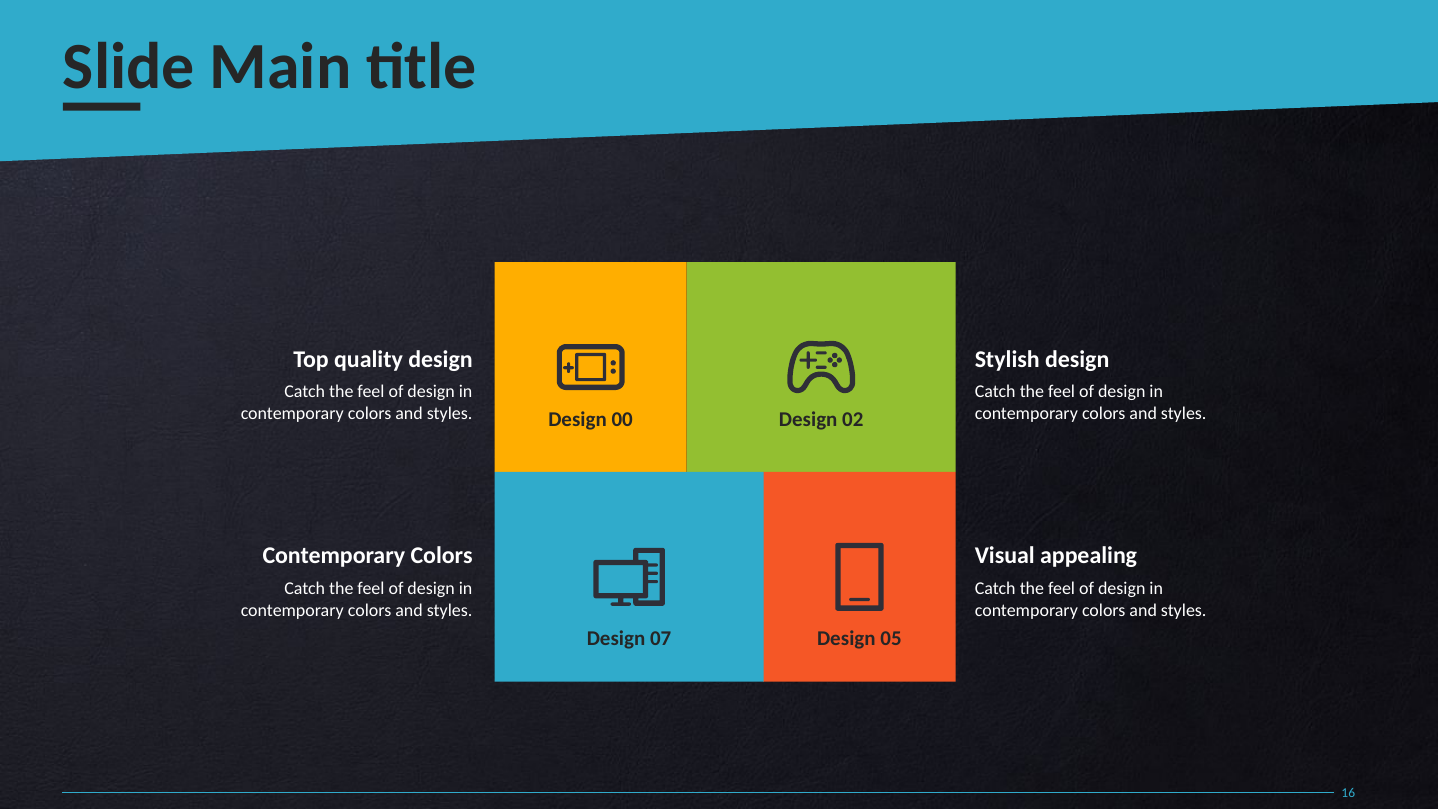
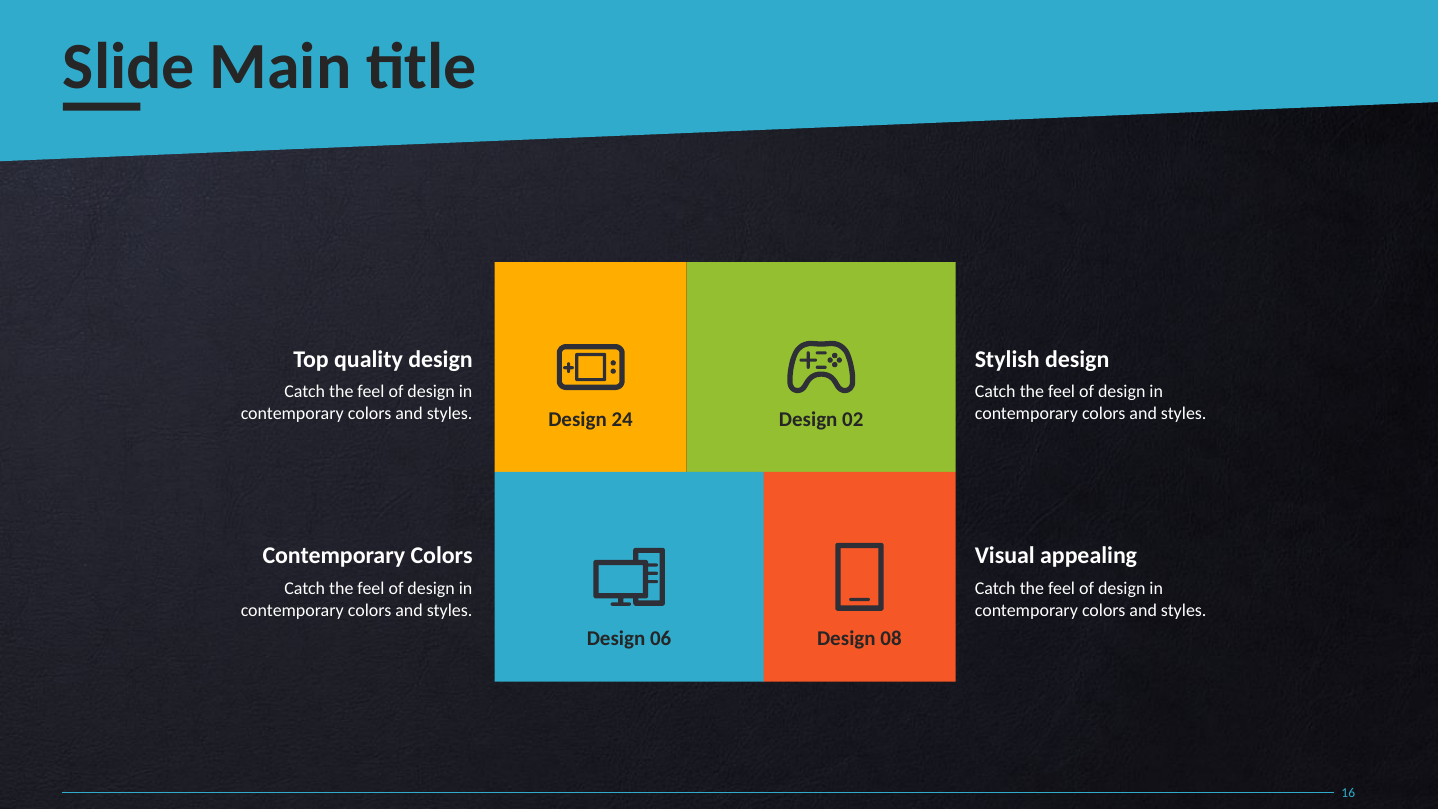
00: 00 -> 24 (622, 419)
07: 07 -> 06 (661, 638)
05: 05 -> 08 (891, 638)
